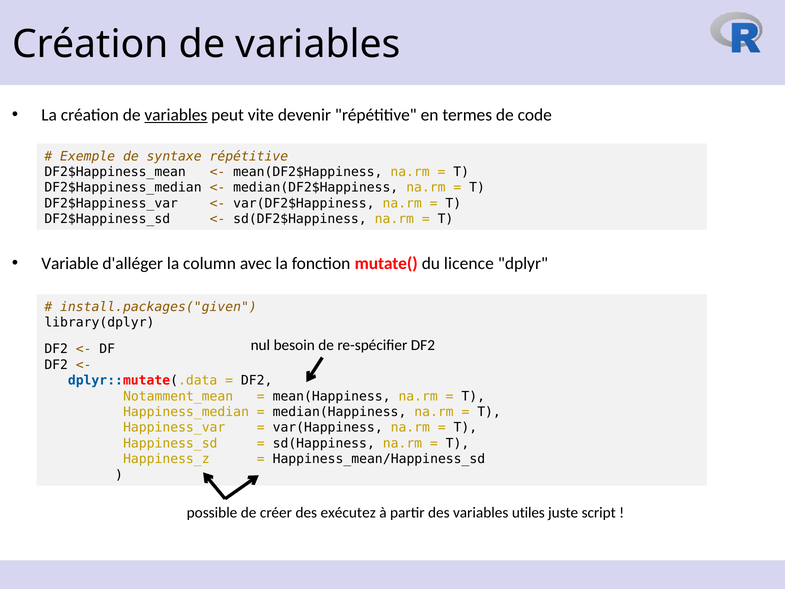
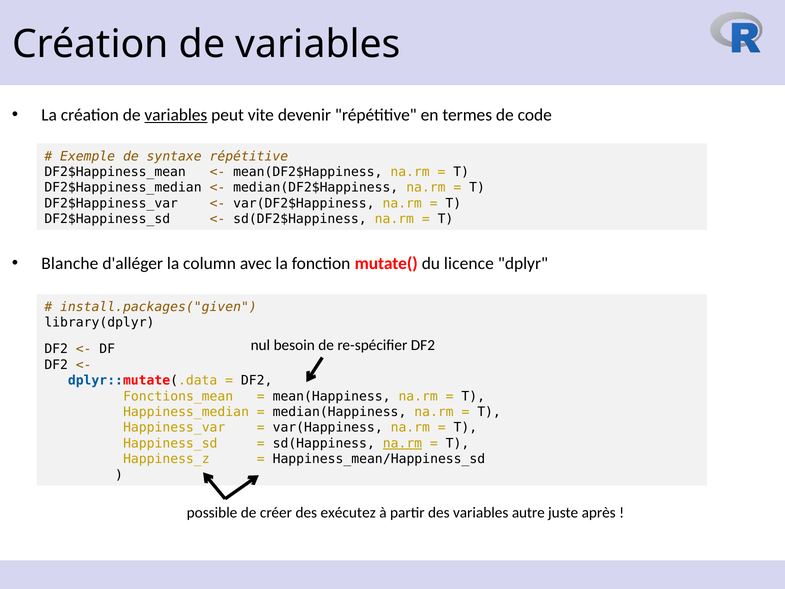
Variable: Variable -> Blanche (70, 263)
Notamment_mean: Notamment_mean -> Fonctions_mean (178, 396)
na.rm underline: none -> present (402, 443)
utiles: utiles -> autre (528, 512)
script: script -> après (599, 512)
